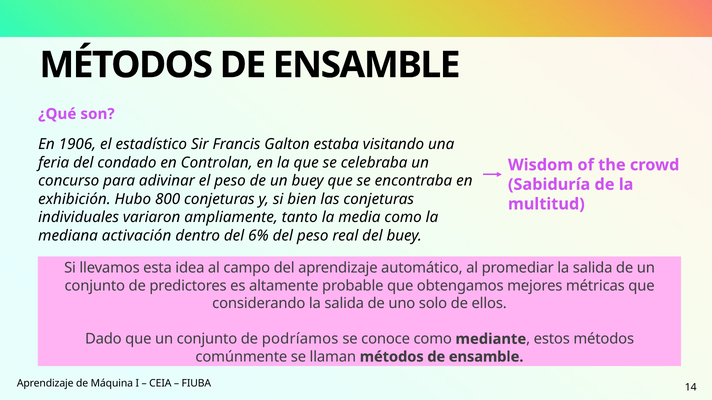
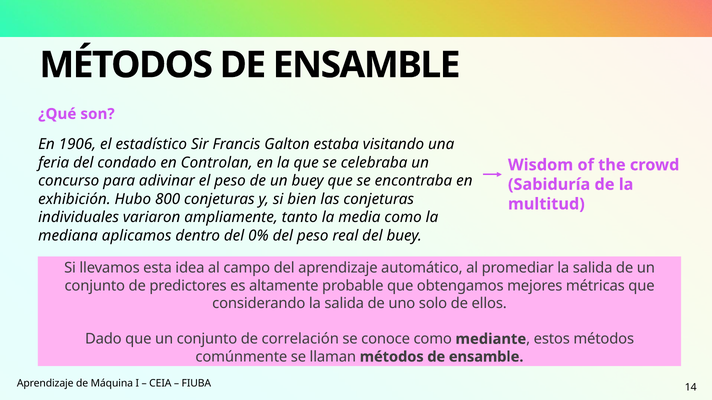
activación: activación -> aplicamos (137, 236)
6%: 6% -> 0% (258, 236)
podríamos: podríamos -> correlación (300, 339)
